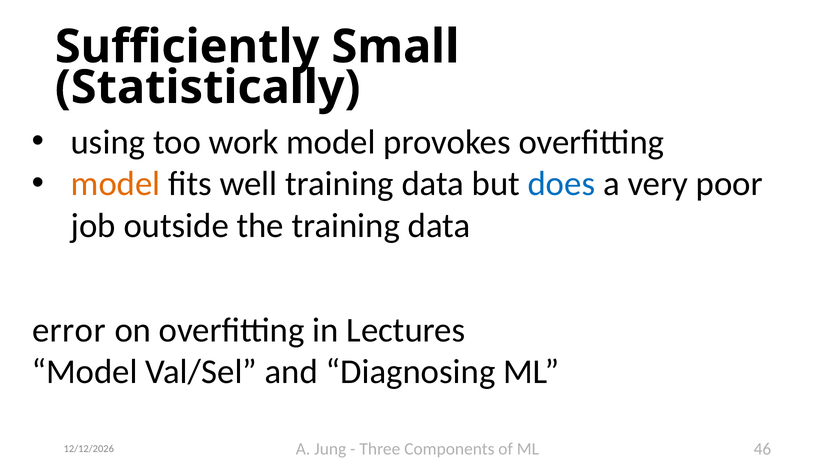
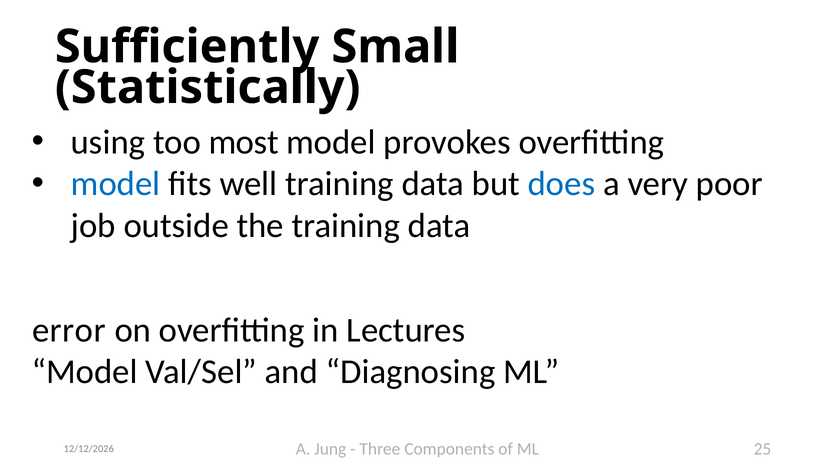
work: work -> most (244, 142)
model colour: orange -> blue (116, 184)
46: 46 -> 25 (762, 449)
